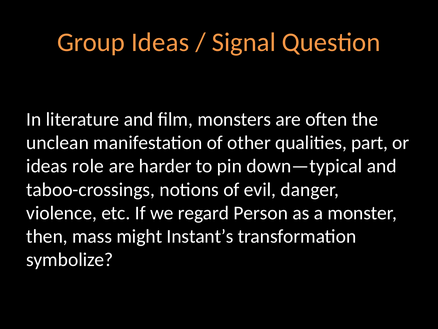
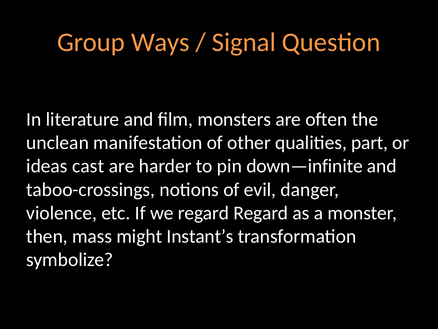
Group Ideas: Ideas -> Ways (160, 42)
role: role -> cast (88, 166)
down—typical: down—typical -> down—infinite (305, 166)
regard Person: Person -> Regard (261, 213)
